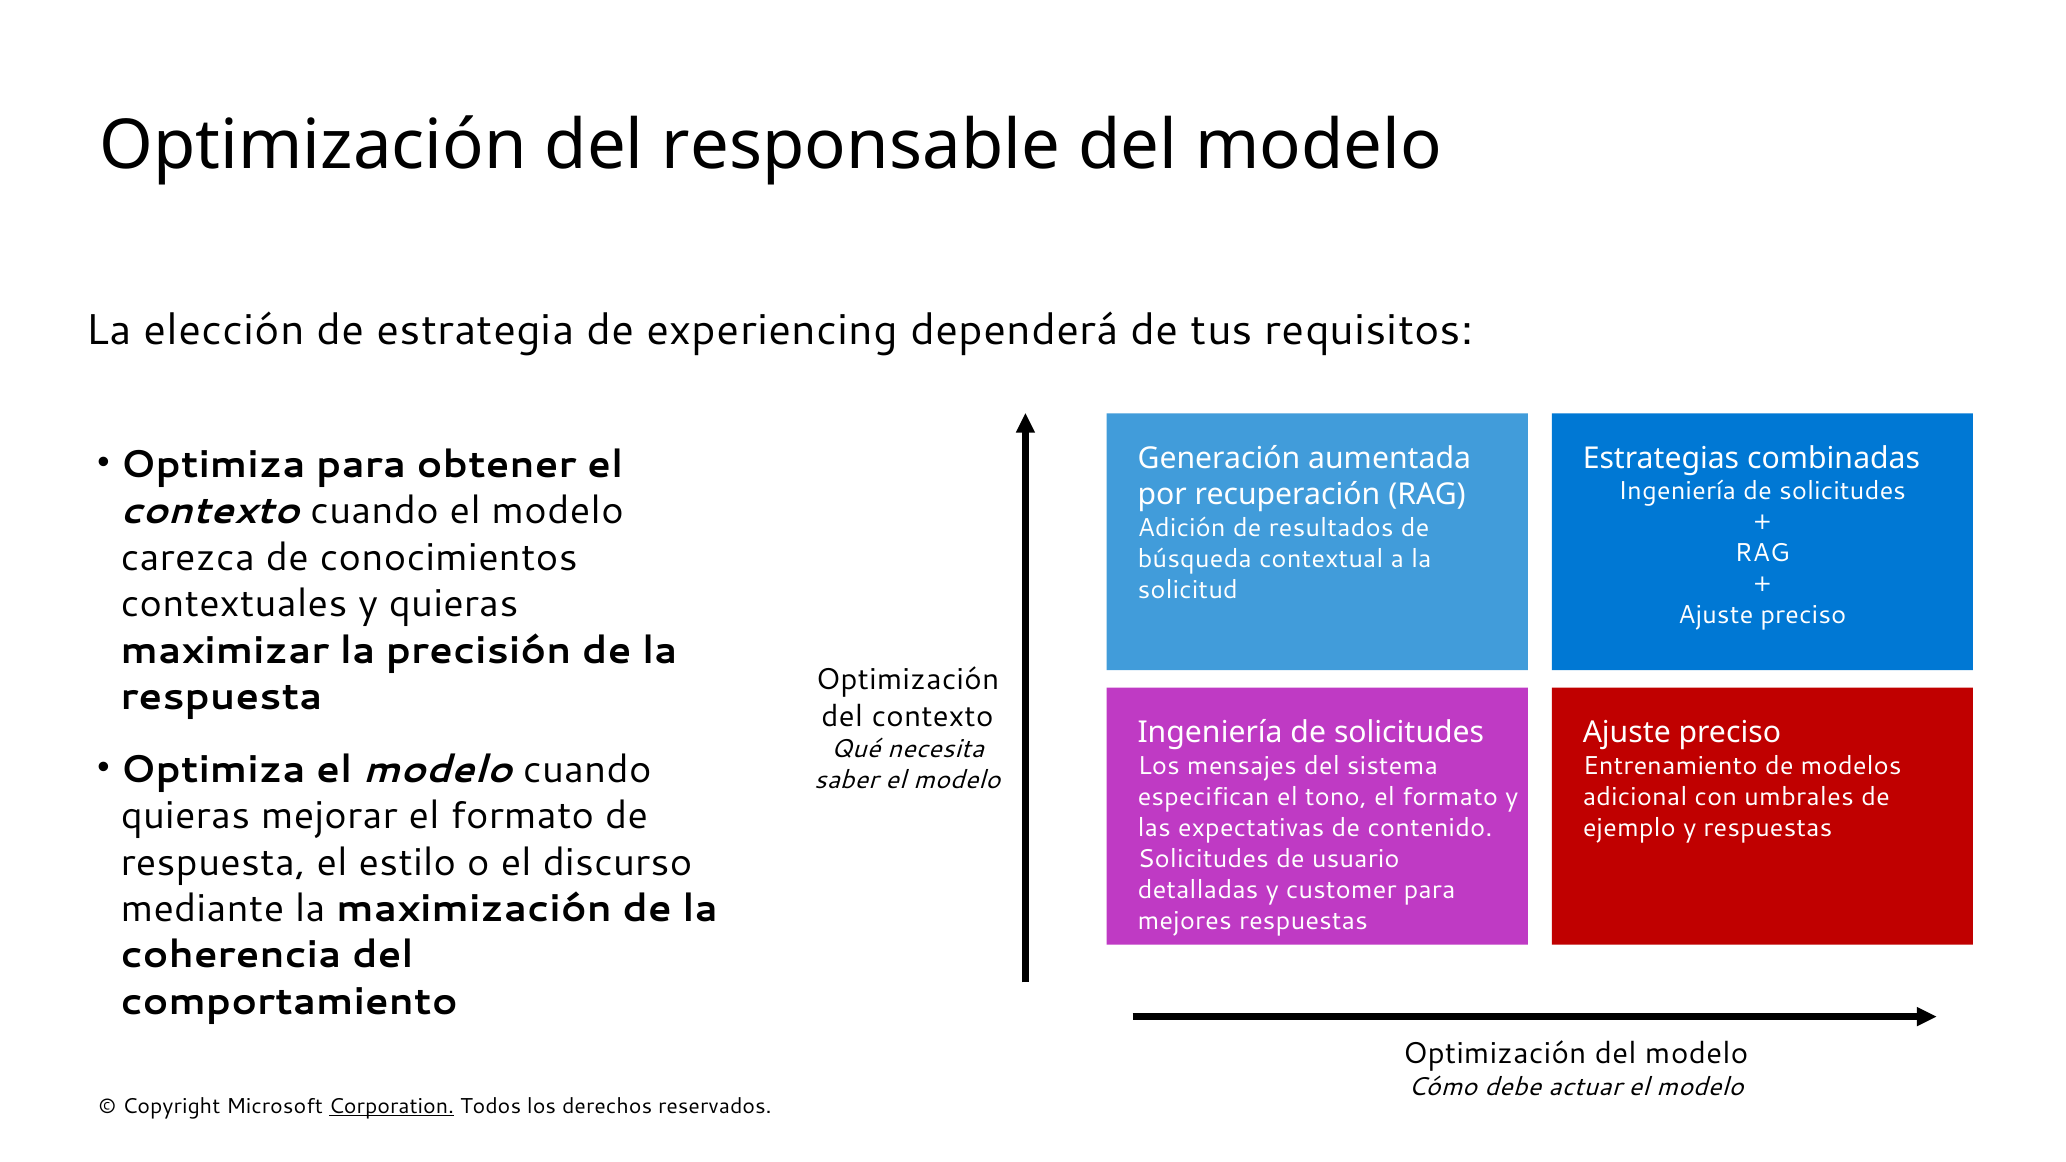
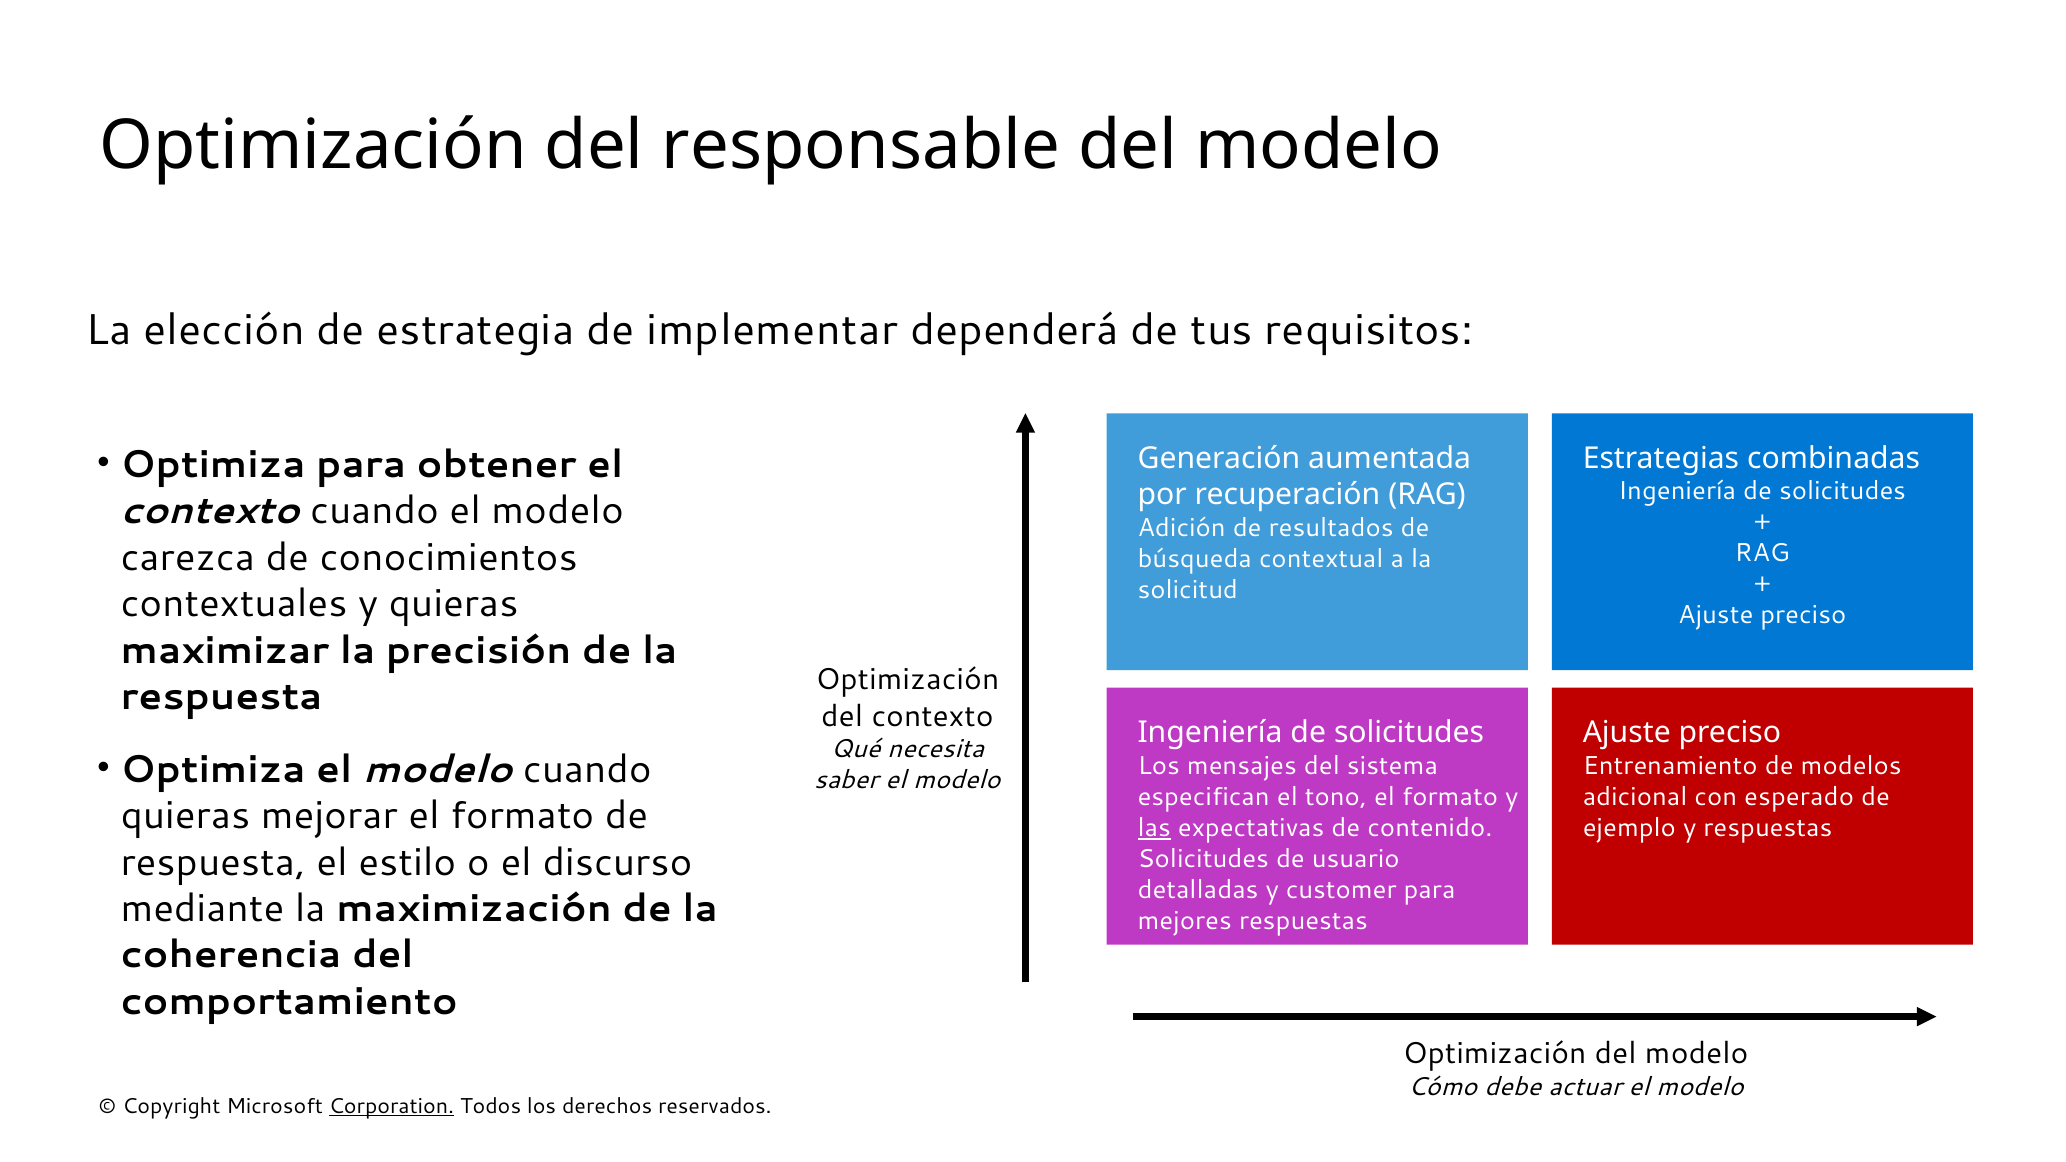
experiencing: experiencing -> implementar (772, 330)
umbrales: umbrales -> esperado (1799, 797)
las underline: none -> present (1154, 828)
